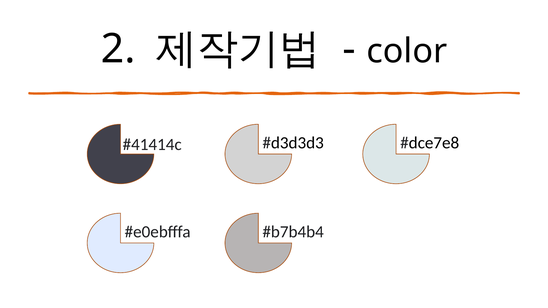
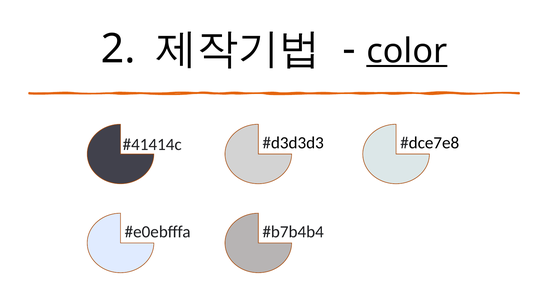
color underline: none -> present (407, 51)
